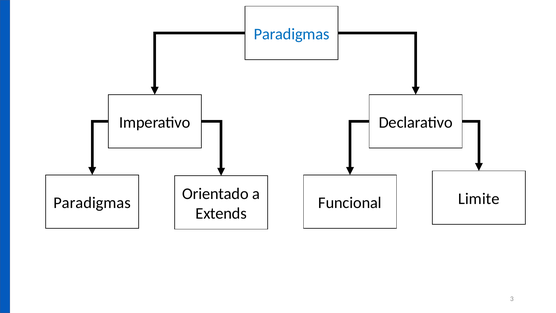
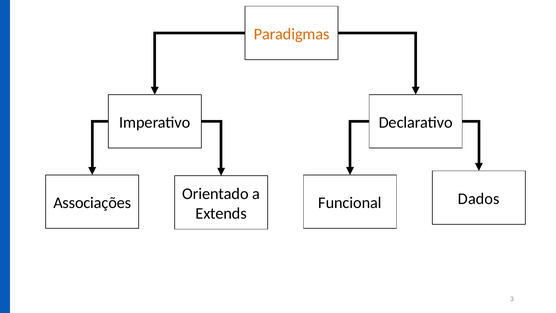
Paradigmas colour: blue -> orange (292, 34)
Paradigmas: Paradigmas -> Associações (92, 203)
Limite: Limite -> Dados (479, 199)
